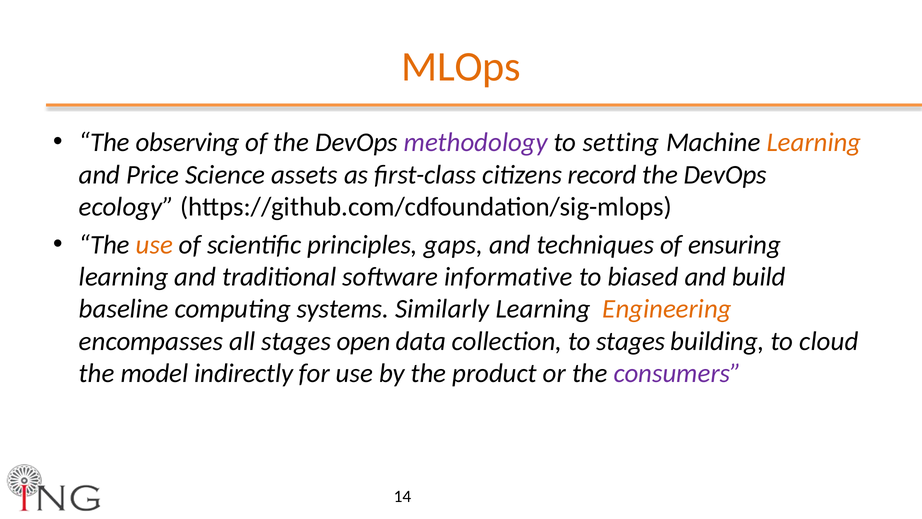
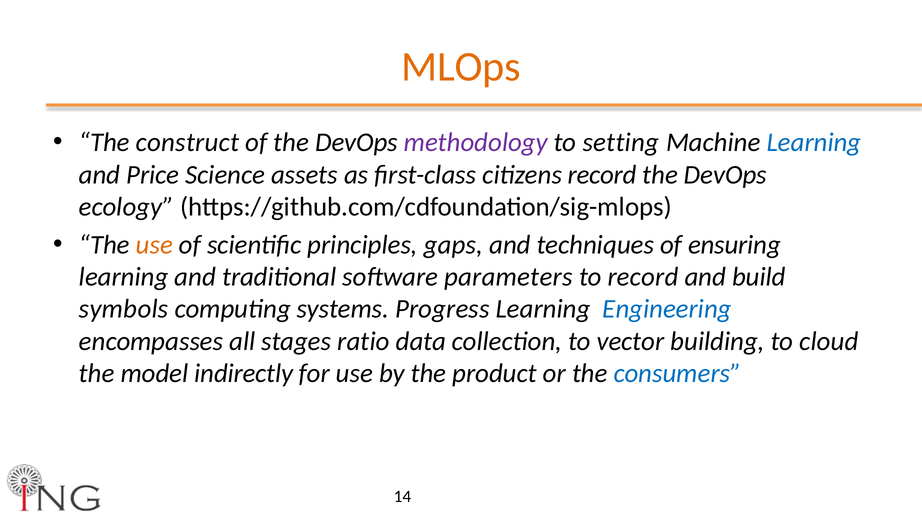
observing: observing -> construct (187, 142)
Learning colour: orange -> blue (814, 142)
informative: informative -> parameters (508, 277)
to biased: biased -> record (643, 277)
baseline: baseline -> symbols (124, 309)
Similarly: Similarly -> Progress (442, 309)
Engineering colour: orange -> blue (667, 309)
open: open -> ratio (363, 341)
to stages: stages -> vector (631, 341)
consumers colour: purple -> blue (677, 373)
